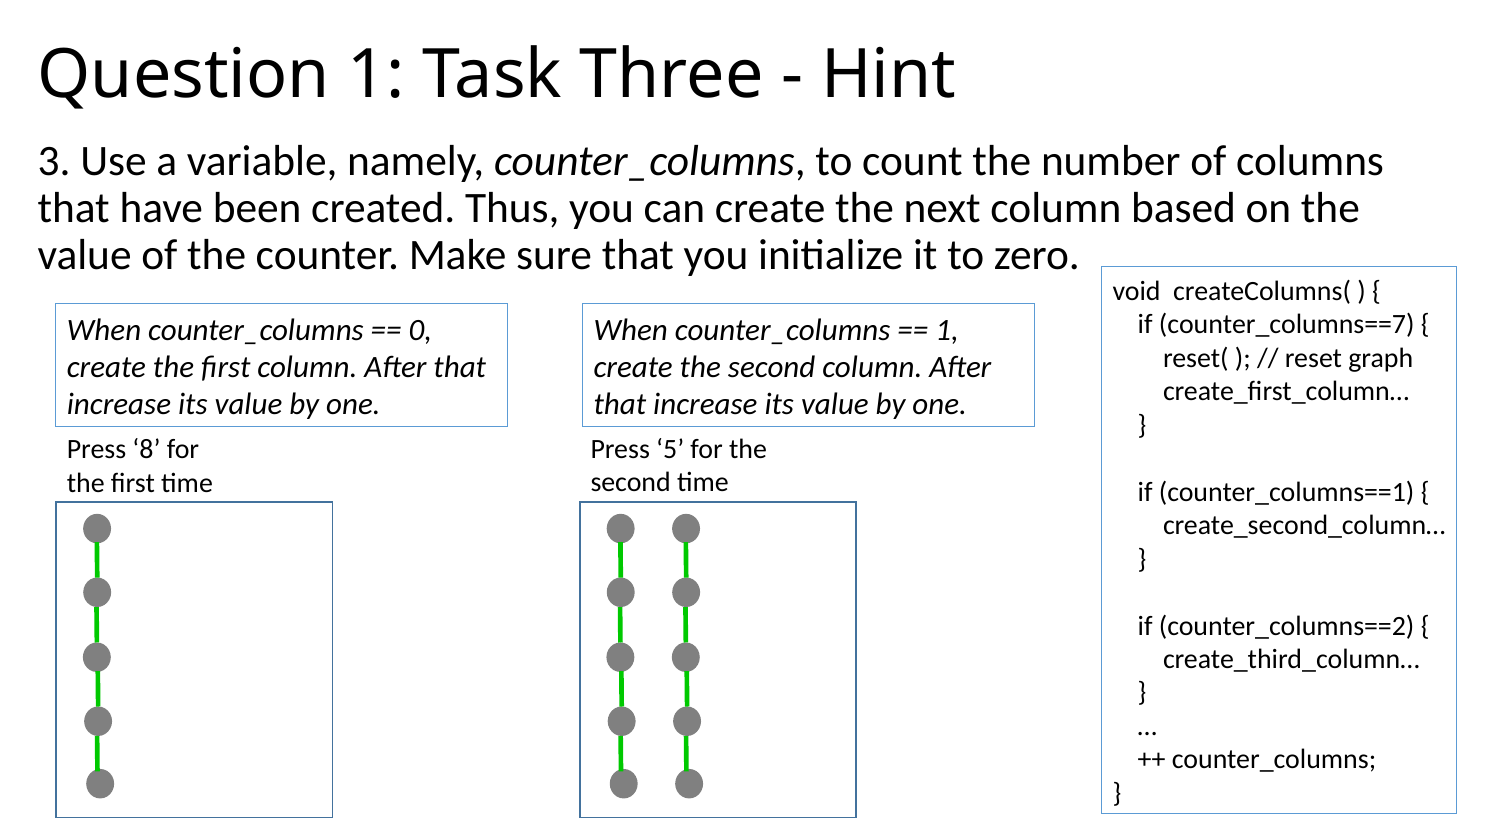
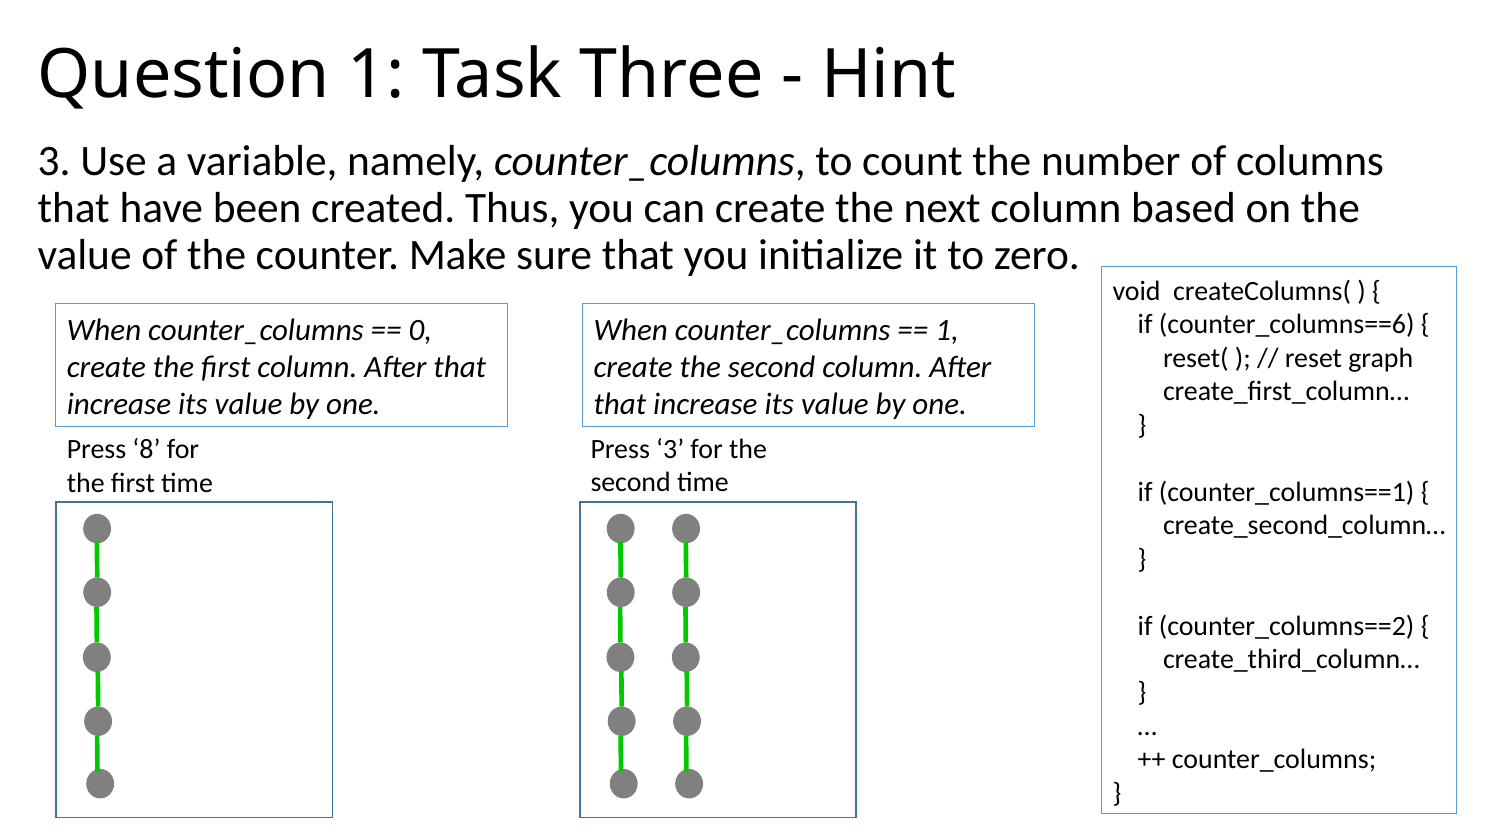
counter_columns==7: counter_columns==7 -> counter_columns==6 (1287, 324)
Press 5: 5 -> 3 (670, 449)
